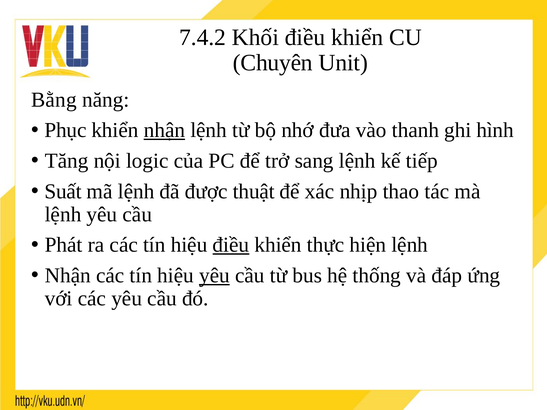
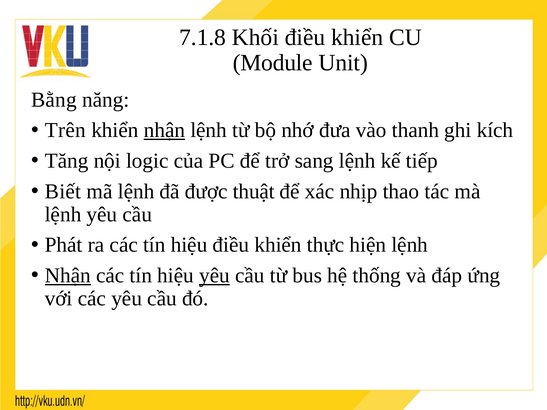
7.4.2: 7.4.2 -> 7.1.8 (203, 37)
Chuyên: Chuyên -> Module (273, 63)
Phục: Phục -> Trên (65, 130)
hình: hình -> kích (495, 130)
Suất: Suất -> Biết (63, 191)
điều underline: present -> none (231, 245)
Nhận underline: none -> present (68, 276)
